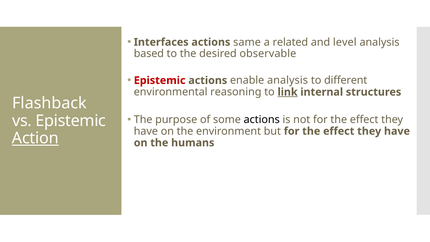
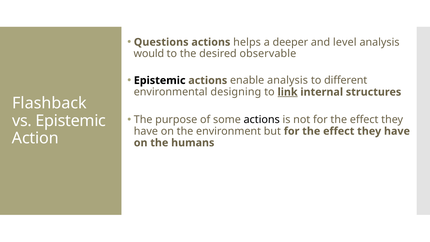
Interfaces: Interfaces -> Questions (161, 42)
same: same -> helps (247, 42)
related: related -> deeper (290, 42)
based: based -> would (149, 54)
Epistemic colour: red -> black (160, 80)
reasoning: reasoning -> designing (236, 92)
Action underline: present -> none (35, 138)
